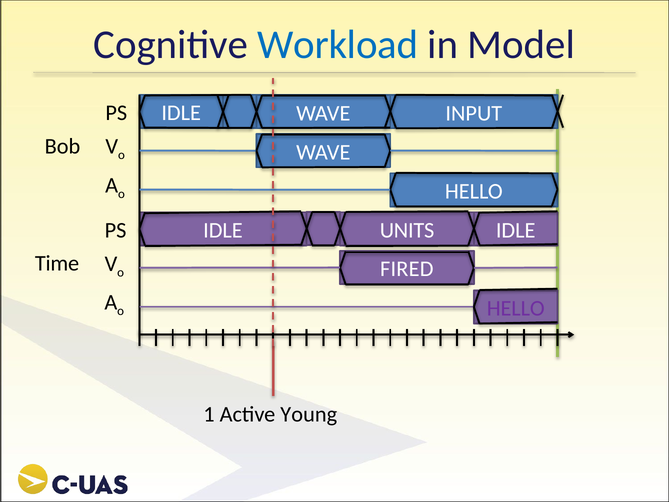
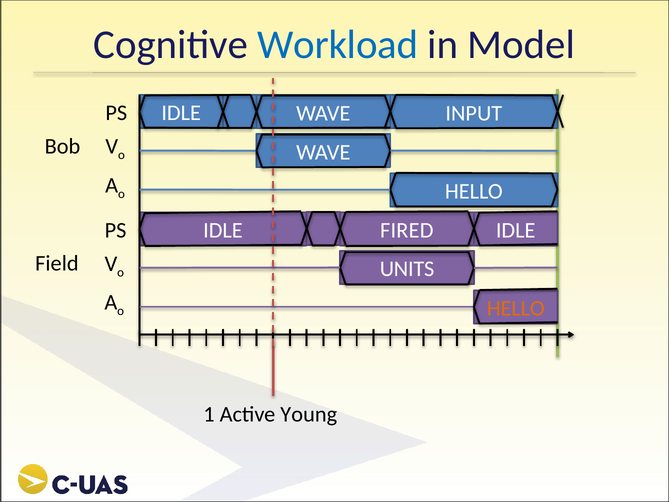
UNITS: UNITS -> FIRED (407, 230)
Time: Time -> Field (57, 263)
FIRED: FIRED -> UNITS (407, 269)
HELLO colour: purple -> orange (516, 308)
